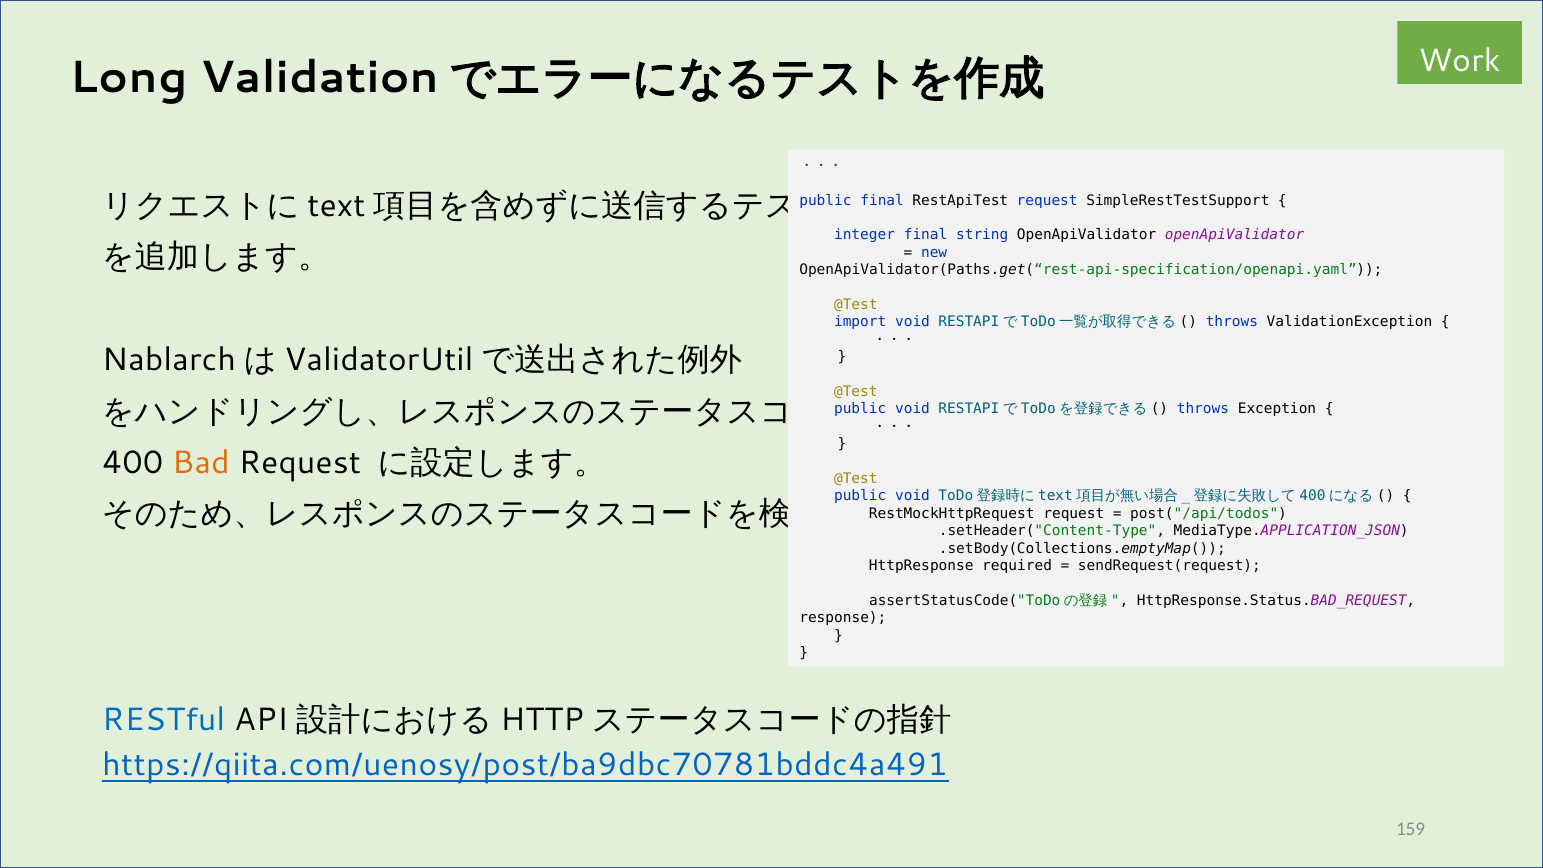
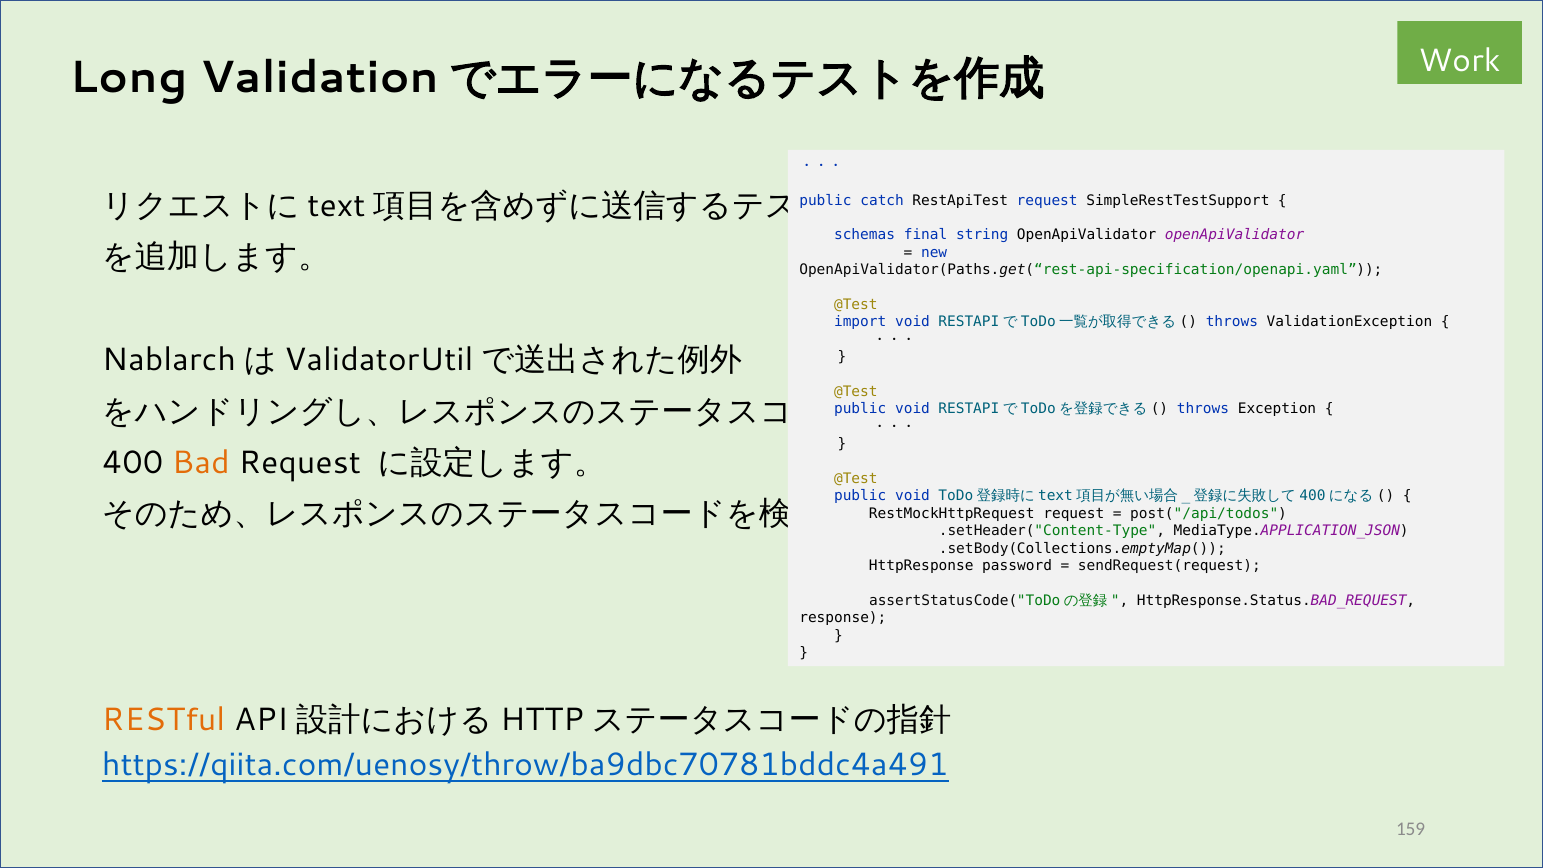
final: final -> catch (882, 200)
integer: integer -> schemas (865, 235)
required: required -> password (1017, 566)
RESTful colour: blue -> orange (164, 720)
https://qiita.com/uenosy/post/ba9dbc70781bddc4a491: https://qiita.com/uenosy/post/ba9dbc70781bddc4a491 -> https://qiita.com/uenosy/throw/ba9dbc70781bddc4a491 (525, 764)
